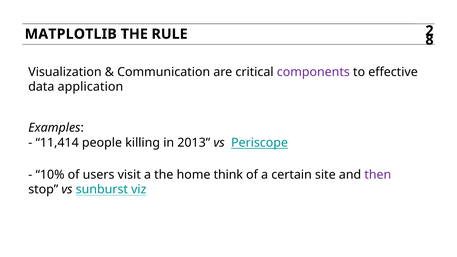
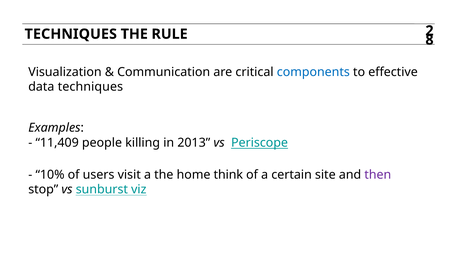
MATPLOTLIB: MATPLOTLIB -> TECHNIQUES (71, 34)
components colour: purple -> blue (313, 72)
data application: application -> techniques (90, 87)
11,414: 11,414 -> 11,409 (57, 143)
